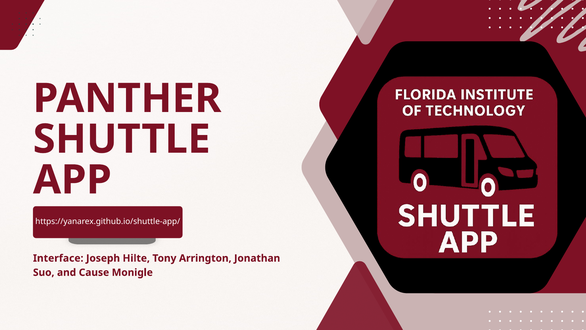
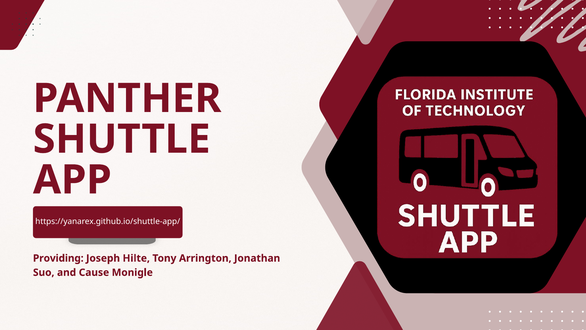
Interface: Interface -> Providing (58, 258)
